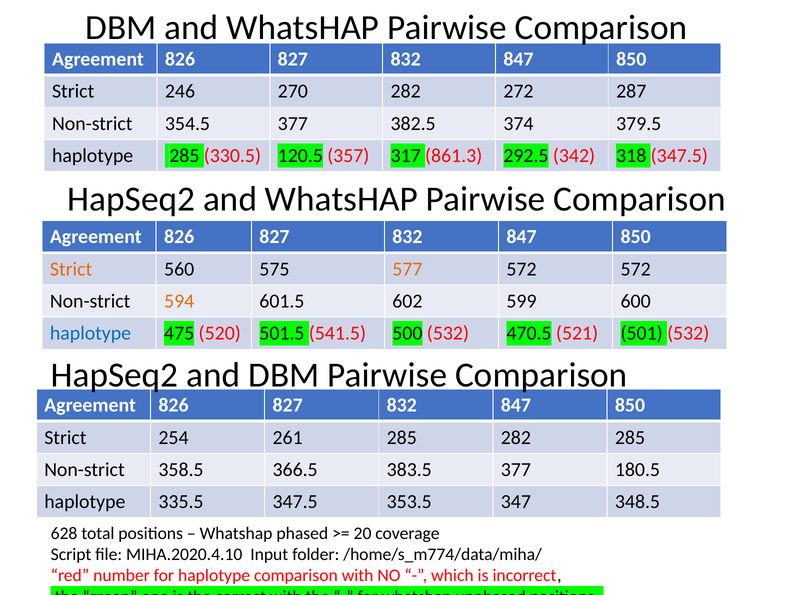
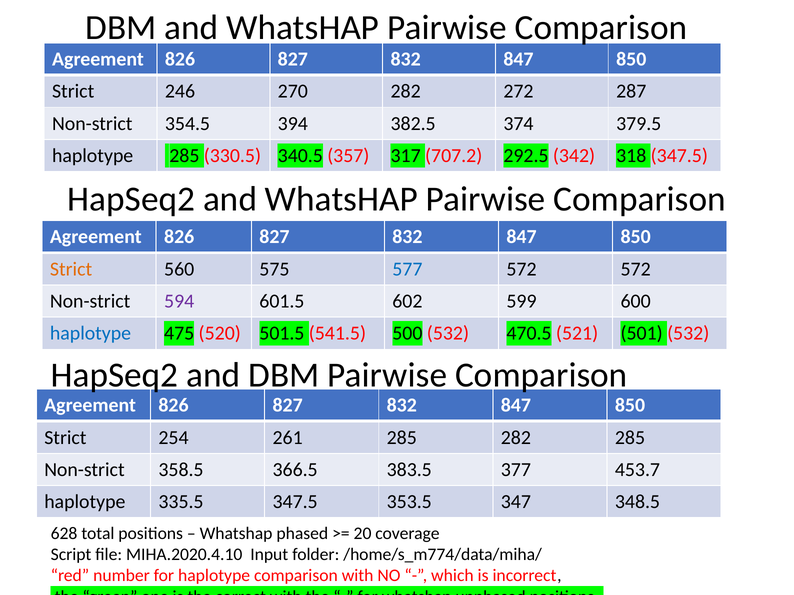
354.5 377: 377 -> 394 (293, 124)
120.5: 120.5 -> 340.5 (300, 156)
861.3: 861.3 -> 707.2 (454, 156)
577 colour: orange -> blue (407, 269)
594 colour: orange -> purple (179, 301)
180.5: 180.5 -> 453.7 (637, 470)
